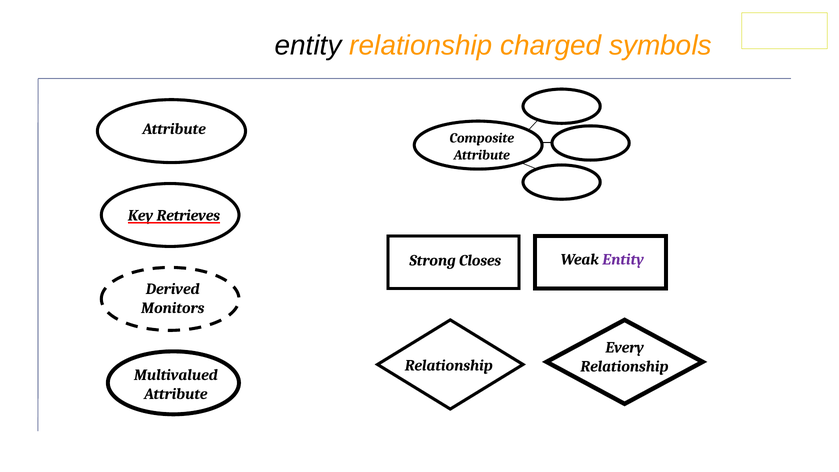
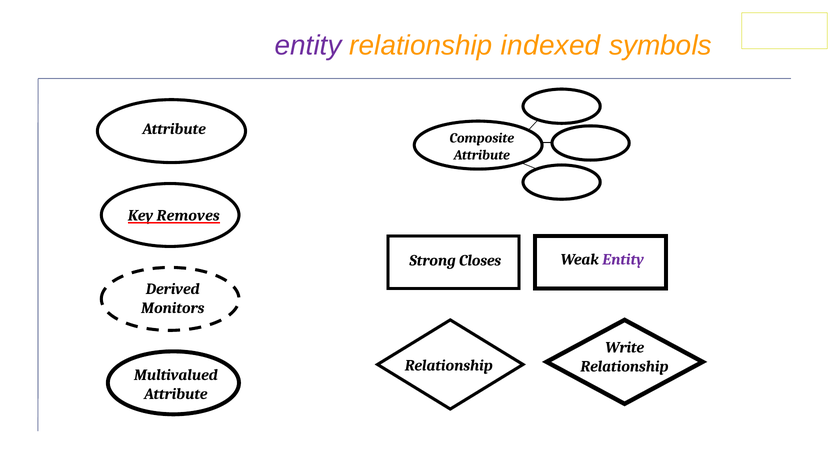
entity colour: black -> purple (308, 46)
charged: charged -> indexed (551, 46)
Retrieves: Retrieves -> Removes (188, 216)
Every: Every -> Write (625, 348)
